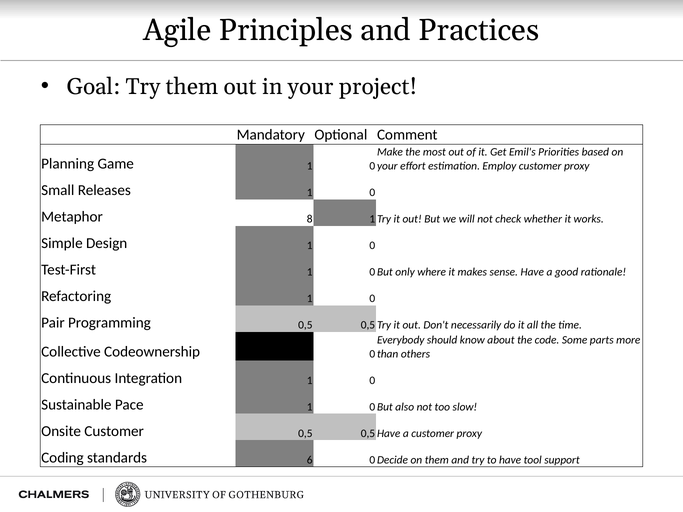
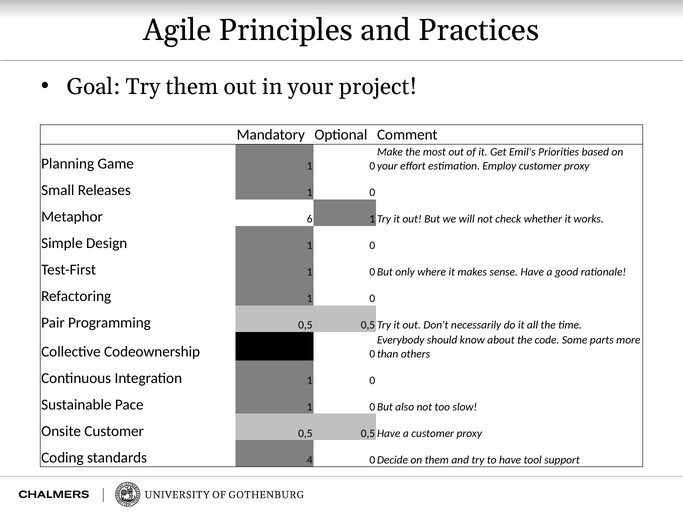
8: 8 -> 6 (310, 219)
6: 6 -> 4 (310, 460)
